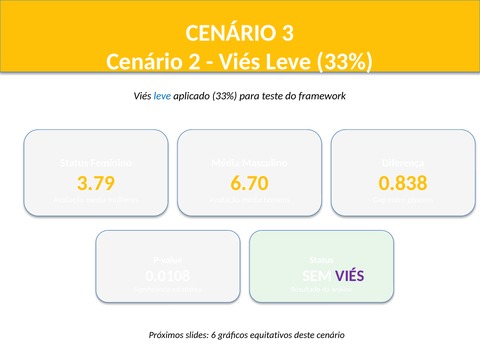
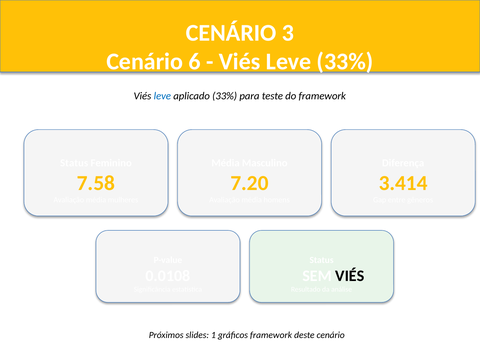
2: 2 -> 6 (195, 62)
3.79: 3.79 -> 7.58 (96, 183)
6.70: 6.70 -> 7.20 (250, 183)
0.838: 0.838 -> 3.414 (403, 183)
VIÉS colour: purple -> black (350, 276)
6: 6 -> 1 (213, 335)
gráficos equitativos: equitativos -> framework (271, 335)
